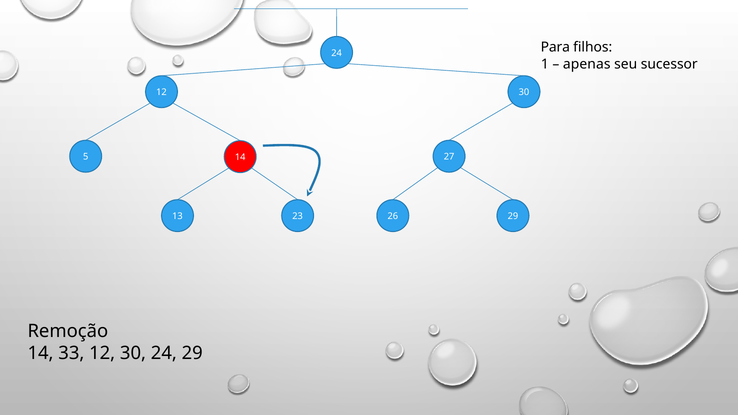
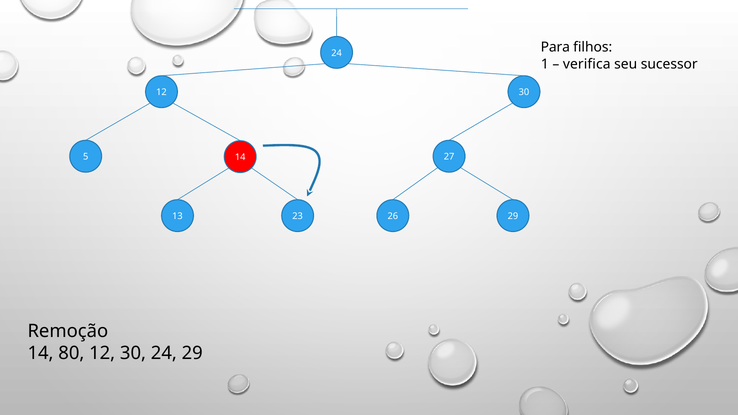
apenas: apenas -> verifica (587, 64)
33: 33 -> 80 (71, 353)
